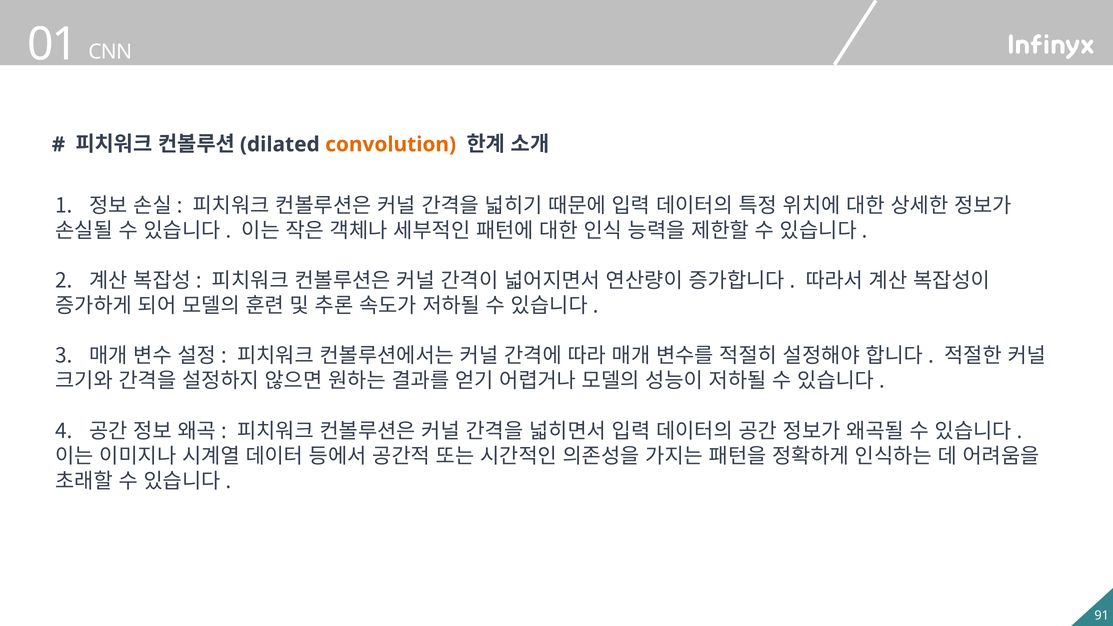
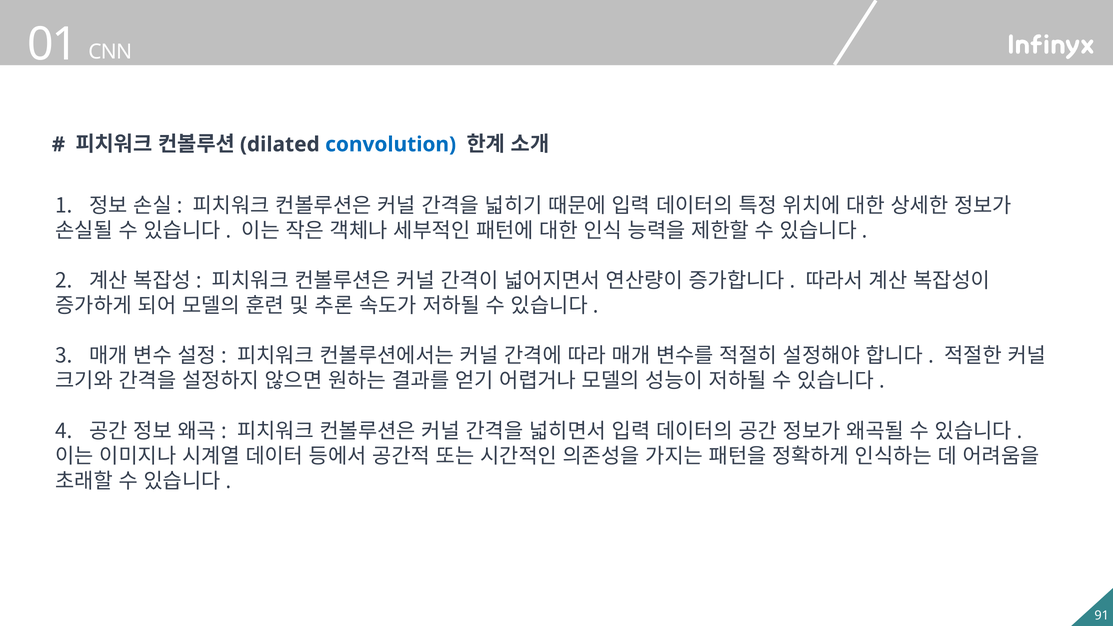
convolution colour: orange -> blue (391, 144)
